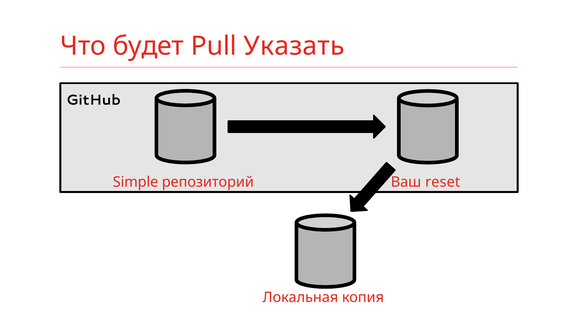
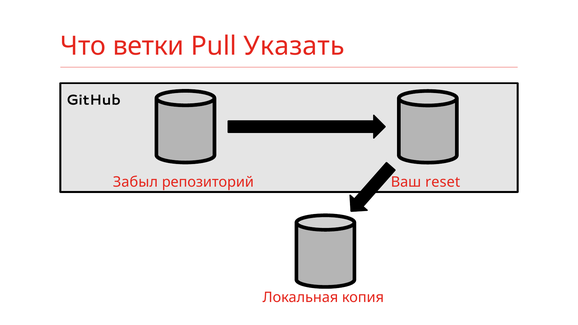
будет: будет -> ветки (148, 46)
Simple: Simple -> Забыл (135, 182)
